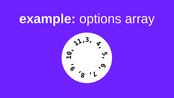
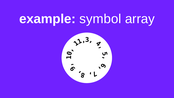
options: options -> symbol (100, 19)
